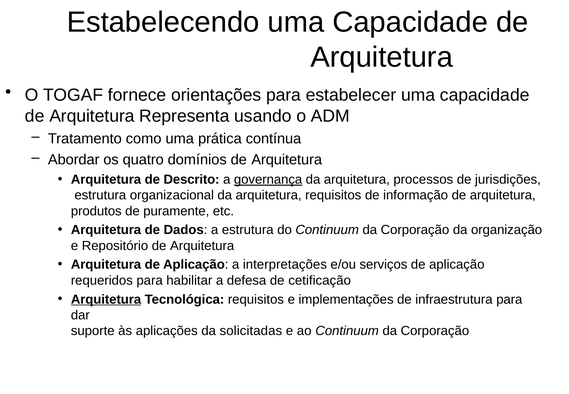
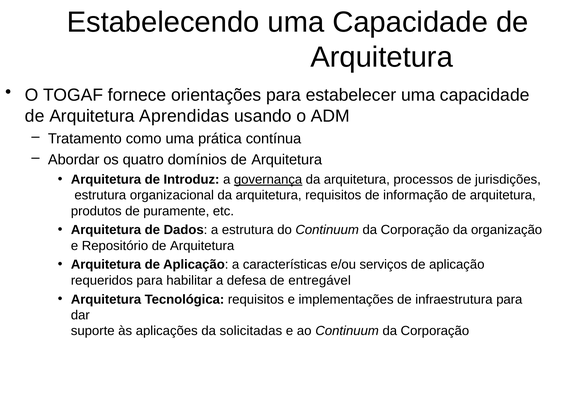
Representa: Representa -> Aprendidas (184, 116)
Descrito: Descrito -> Introduz (191, 179)
interpretações: interpretações -> características (285, 265)
cetificação: cetificação -> entregável (320, 280)
Arquitetura underline: present -> none (106, 299)
